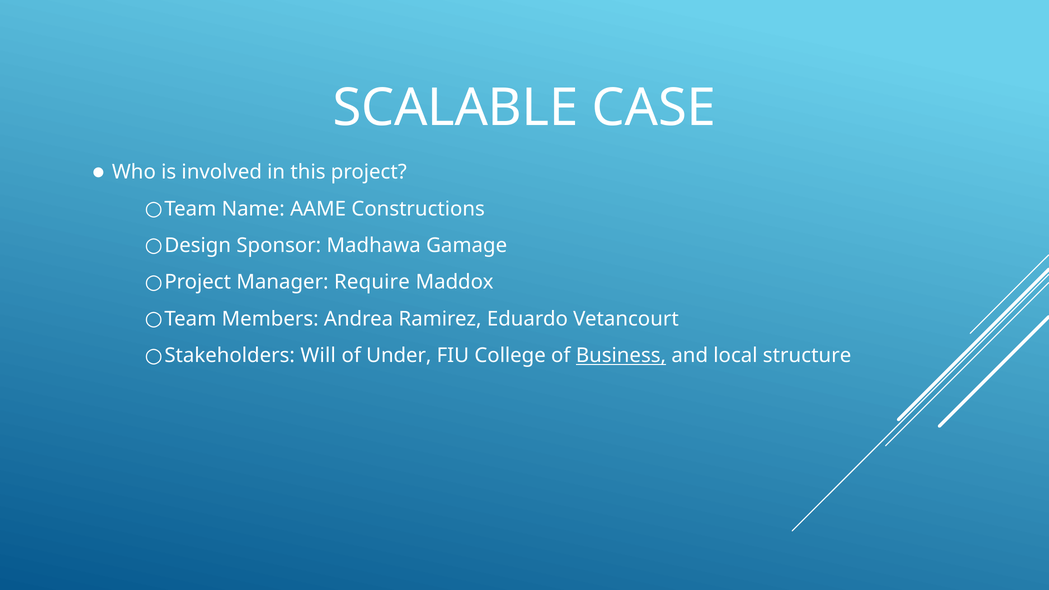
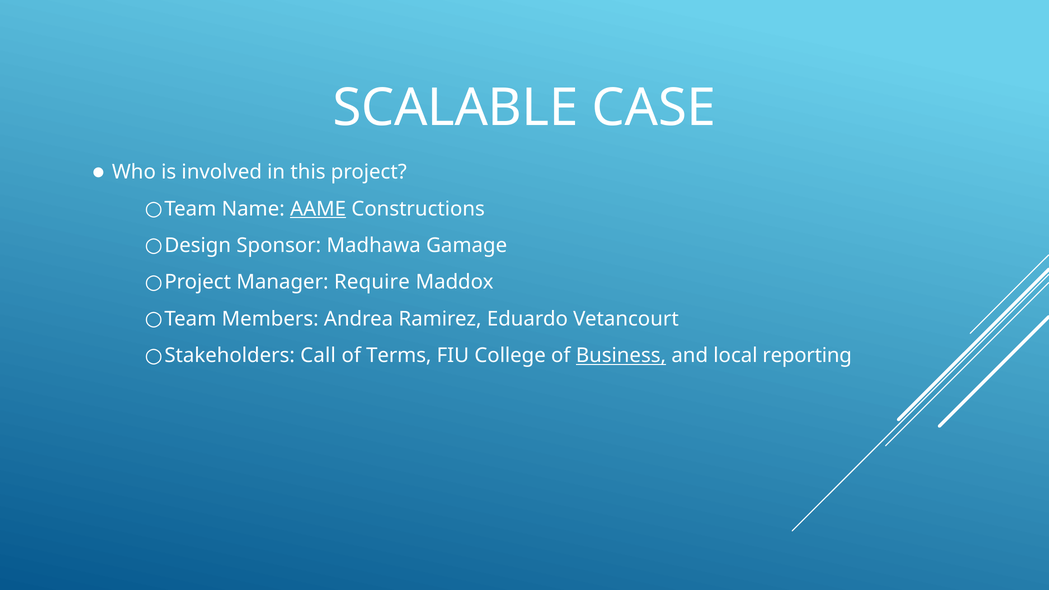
AAME underline: none -> present (318, 209)
Will: Will -> Call (318, 356)
Under: Under -> Terms (399, 356)
structure: structure -> reporting (807, 356)
